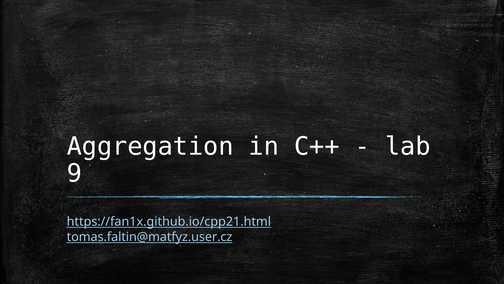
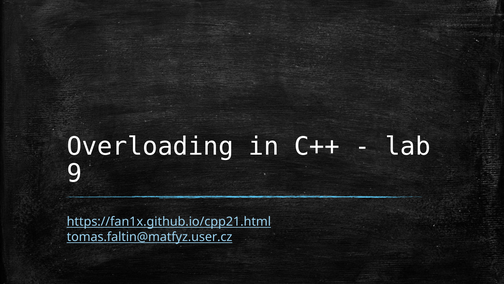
Aggregation: Aggregation -> Overloading (150, 146)
